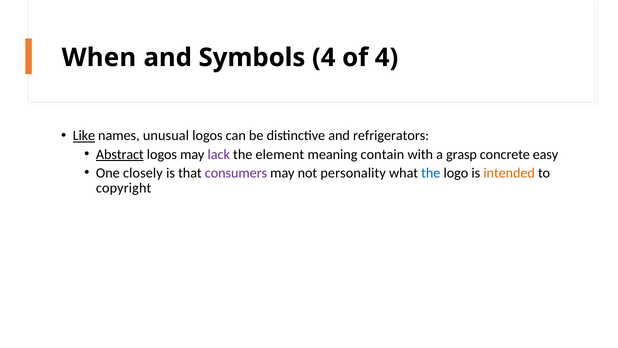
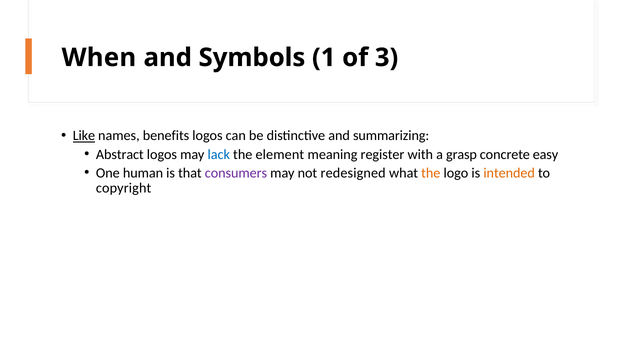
Symbols 4: 4 -> 1 (324, 58)
of 4: 4 -> 3 (387, 58)
unusual: unusual -> benefits (166, 136)
refrigerators: refrigerators -> summarizing (391, 136)
Abstract underline: present -> none (120, 154)
lack colour: purple -> blue (219, 154)
contain: contain -> register (383, 154)
closely: closely -> human (143, 173)
personality: personality -> redesigned (353, 173)
the colour: blue -> orange (431, 173)
